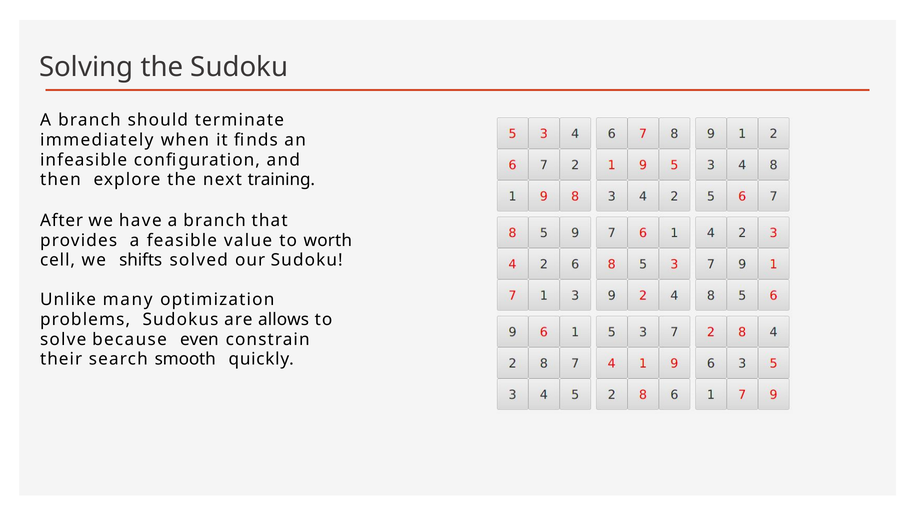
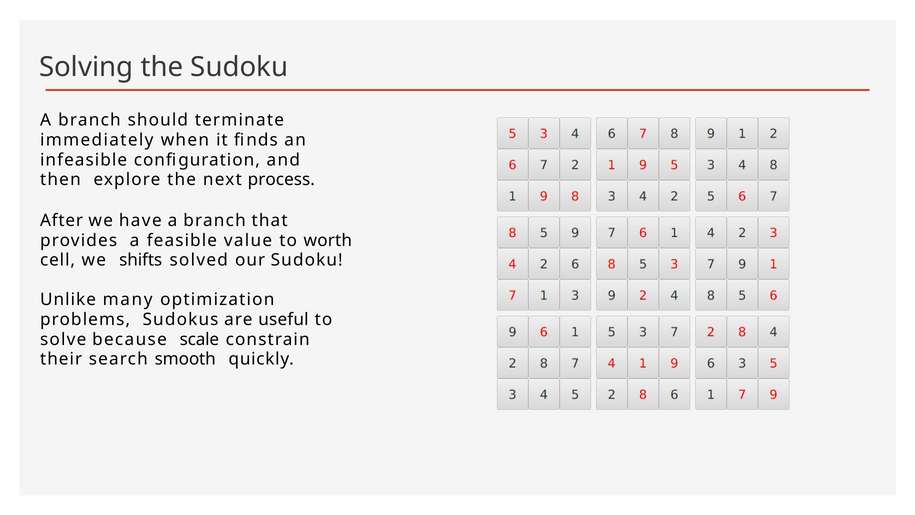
training: training -> process (281, 180)
allows: allows -> useful (283, 319)
even: even -> scale (199, 339)
